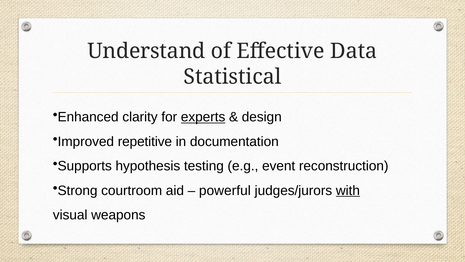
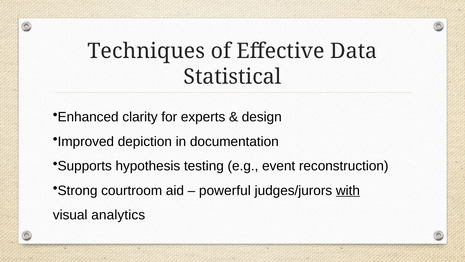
Understand: Understand -> Techniques (146, 51)
experts underline: present -> none (203, 117)
repetitive: repetitive -> depiction (145, 141)
weapons: weapons -> analytics (118, 215)
